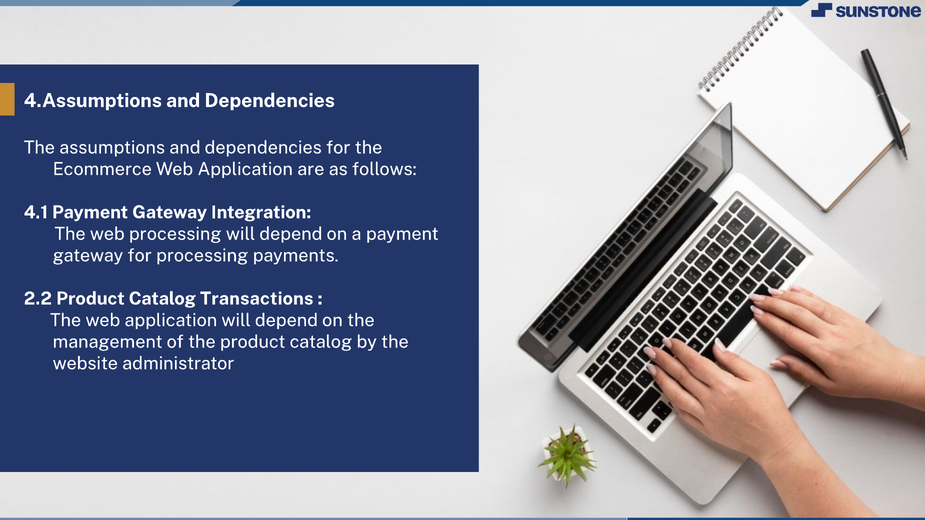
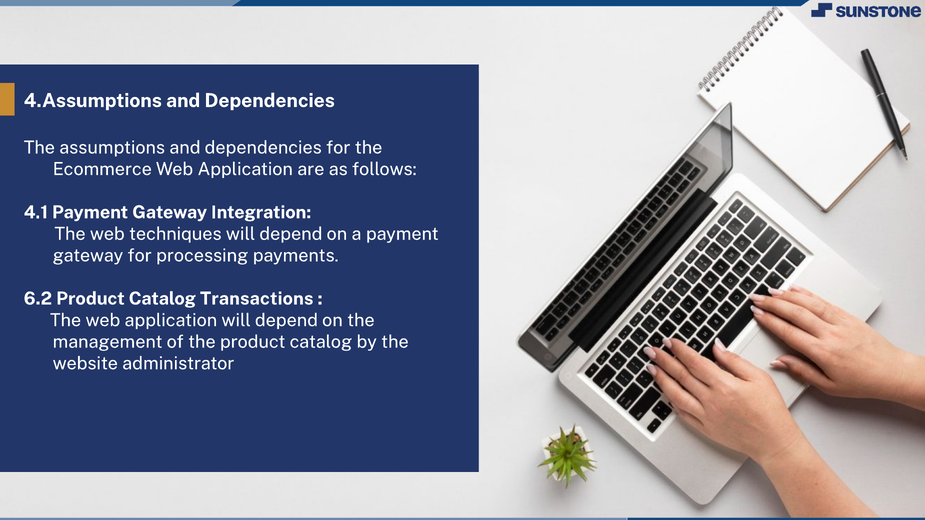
web processing: processing -> techniques (175, 234)
2.2: 2.2 -> 6.2 (38, 299)
